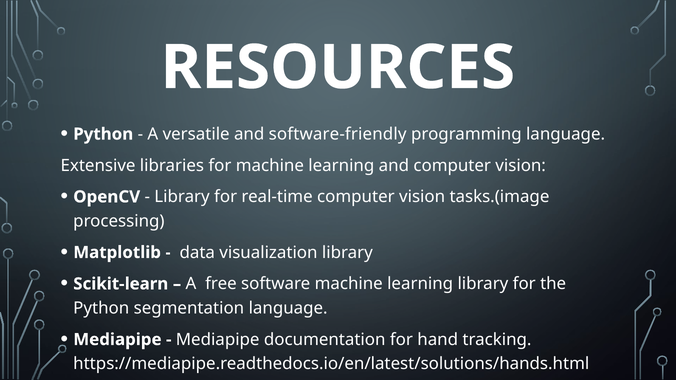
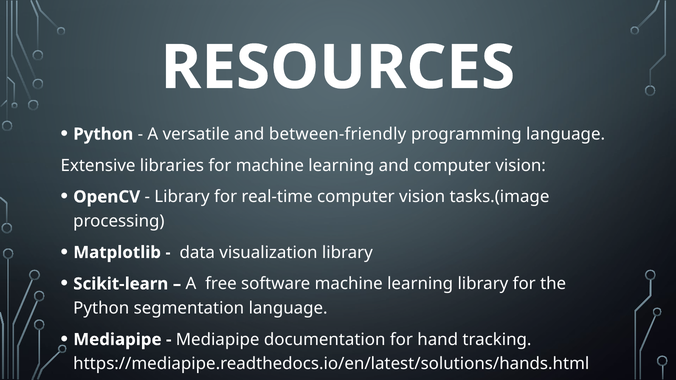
software-friendly: software-friendly -> between-friendly (338, 134)
